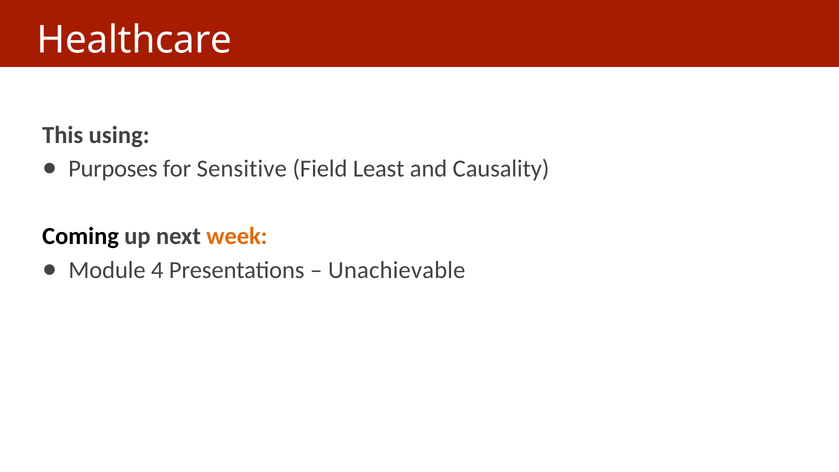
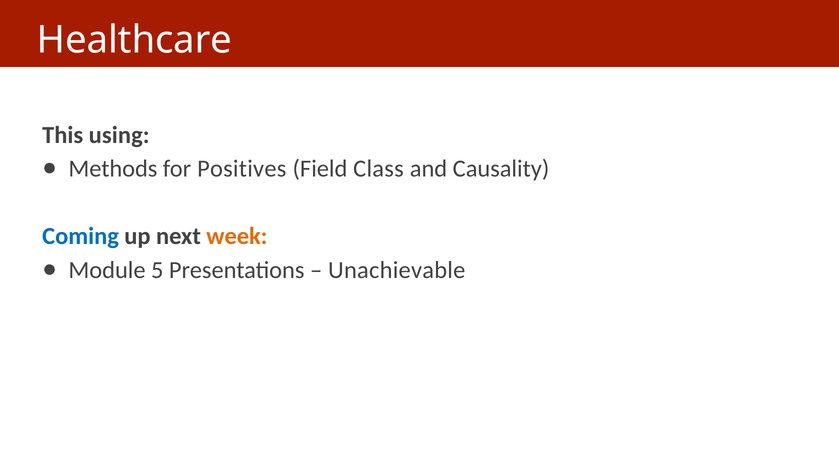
Purposes: Purposes -> Methods (113, 169)
Sensitive: Sensitive -> Positives (242, 169)
Least: Least -> Class (378, 169)
Coming colour: black -> blue (81, 236)
4: 4 -> 5 (157, 270)
